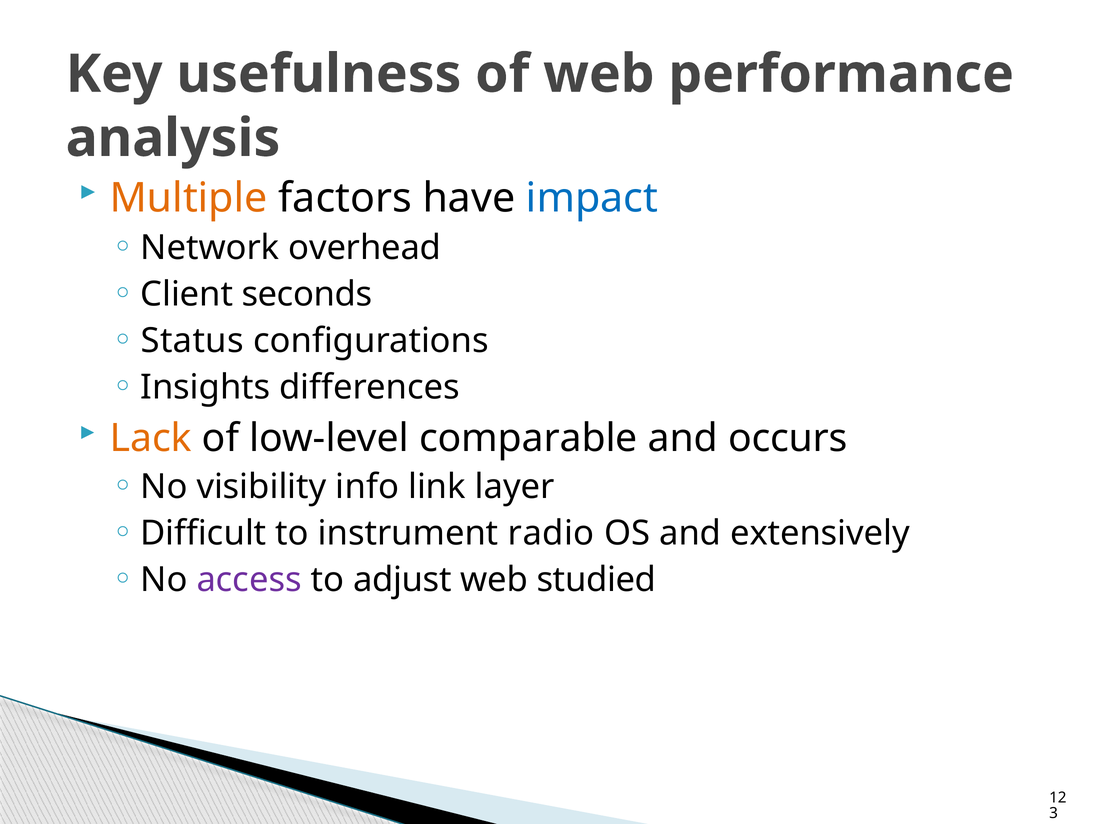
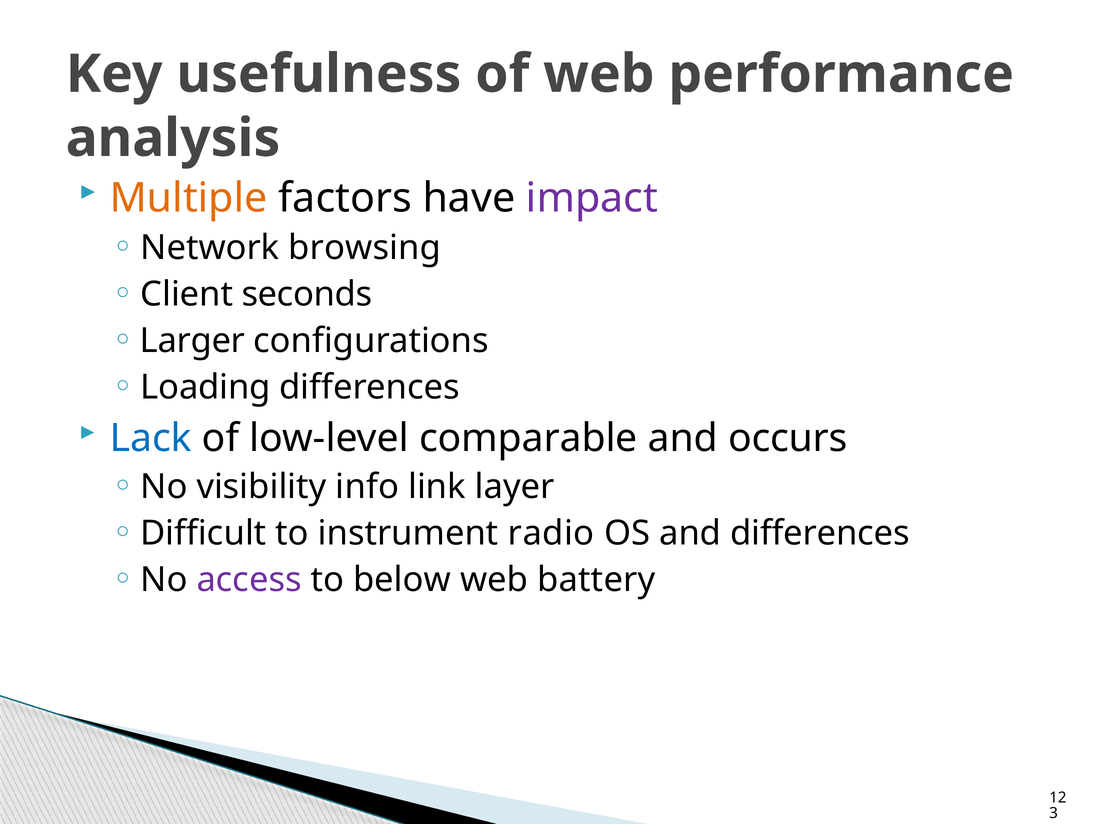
impact colour: blue -> purple (592, 198)
overhead: overhead -> browsing (365, 248)
Status: Status -> Larger (193, 341)
Insights: Insights -> Loading (205, 387)
Lack colour: orange -> blue (151, 438)
and extensively: extensively -> differences (820, 533)
adjust: adjust -> below (402, 580)
studied: studied -> battery (596, 580)
